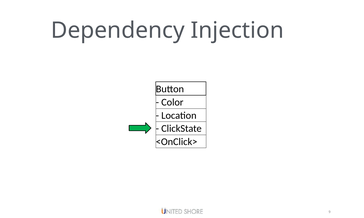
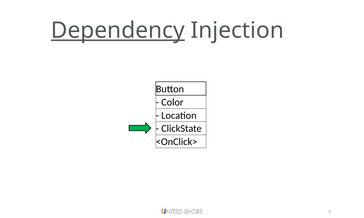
Dependency underline: none -> present (118, 31)
